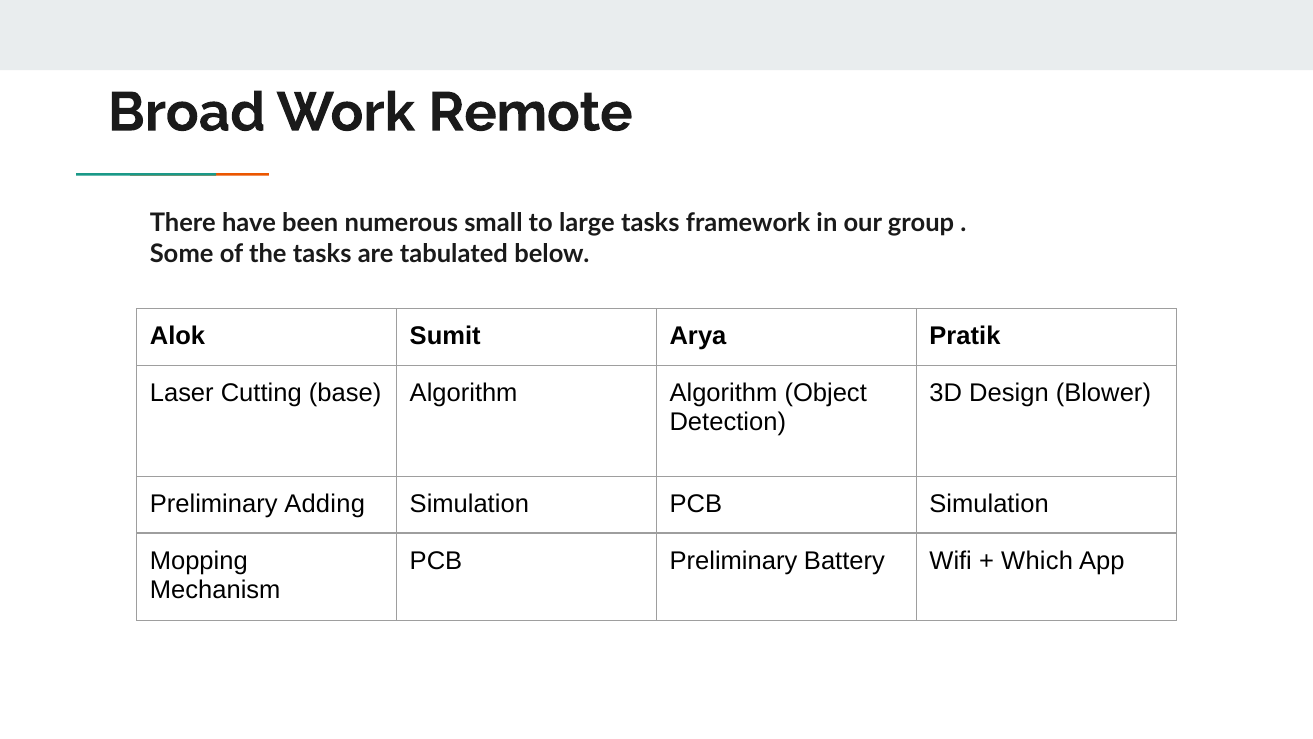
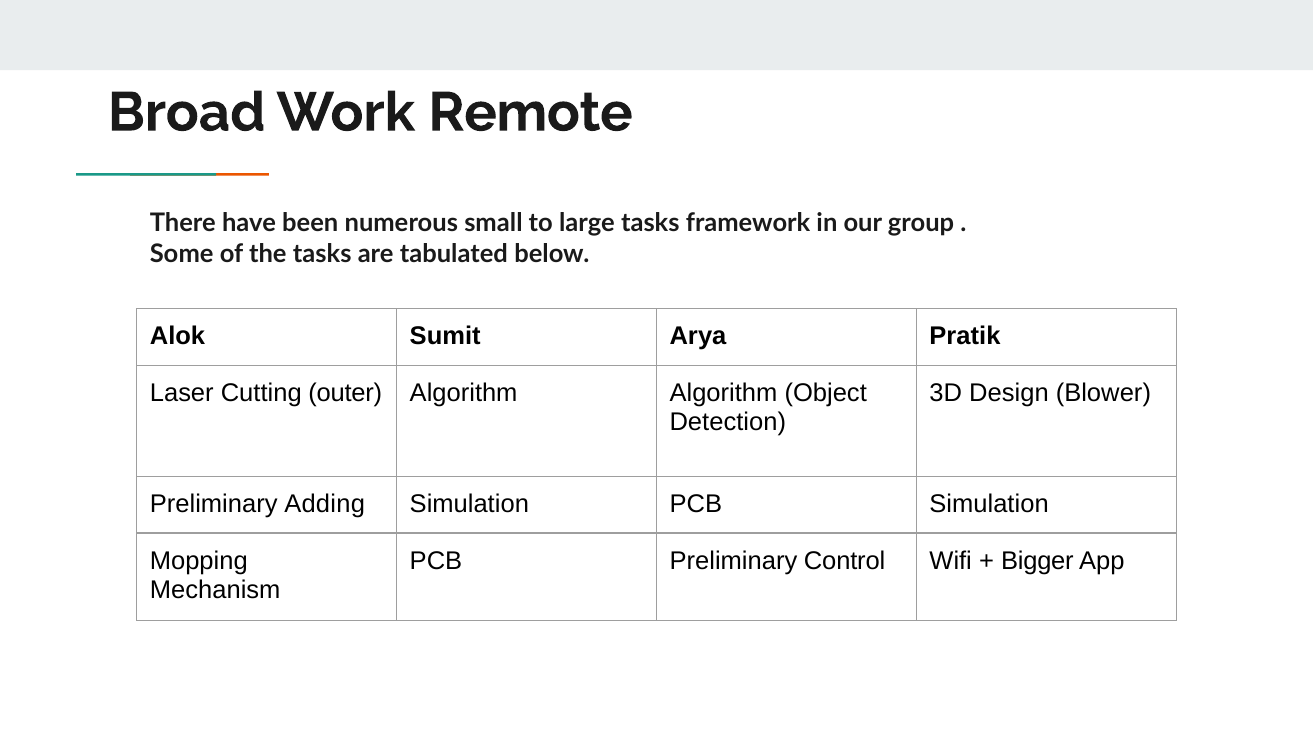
base: base -> outer (345, 393)
Battery: Battery -> Control (845, 561)
Which: Which -> Bigger (1037, 561)
